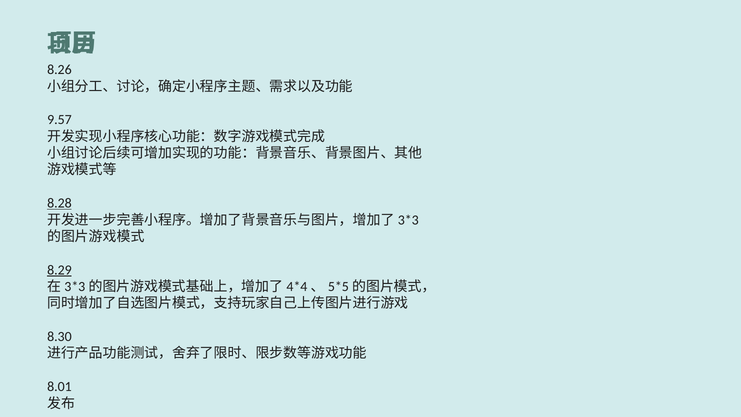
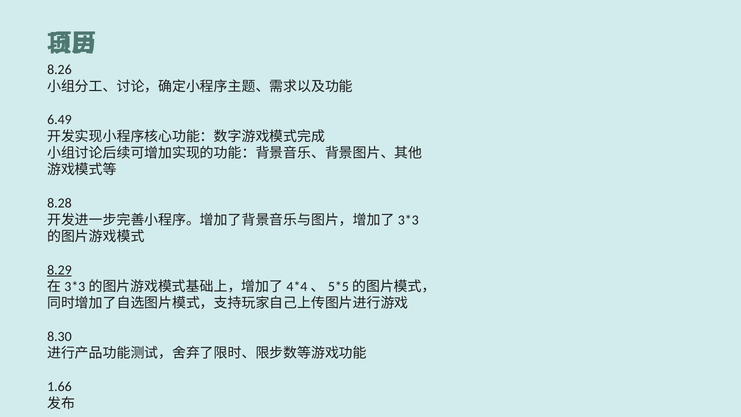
9.57: 9.57 -> 6.49 (59, 120)
8.28 underline: present -> none (59, 203)
8.01: 8.01 -> 1.66 (59, 387)
